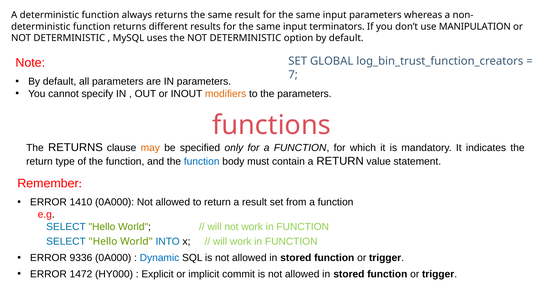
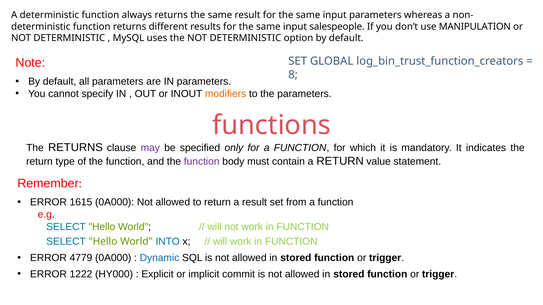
terminators: terminators -> salespeople (337, 27)
7: 7 -> 8 (293, 75)
may colour: orange -> purple (150, 148)
function colour: blue -> purple (202, 162)
1410: 1410 -> 1615 (81, 203)
9336: 9336 -> 4779 (81, 258)
1472: 1472 -> 1222 (81, 275)
